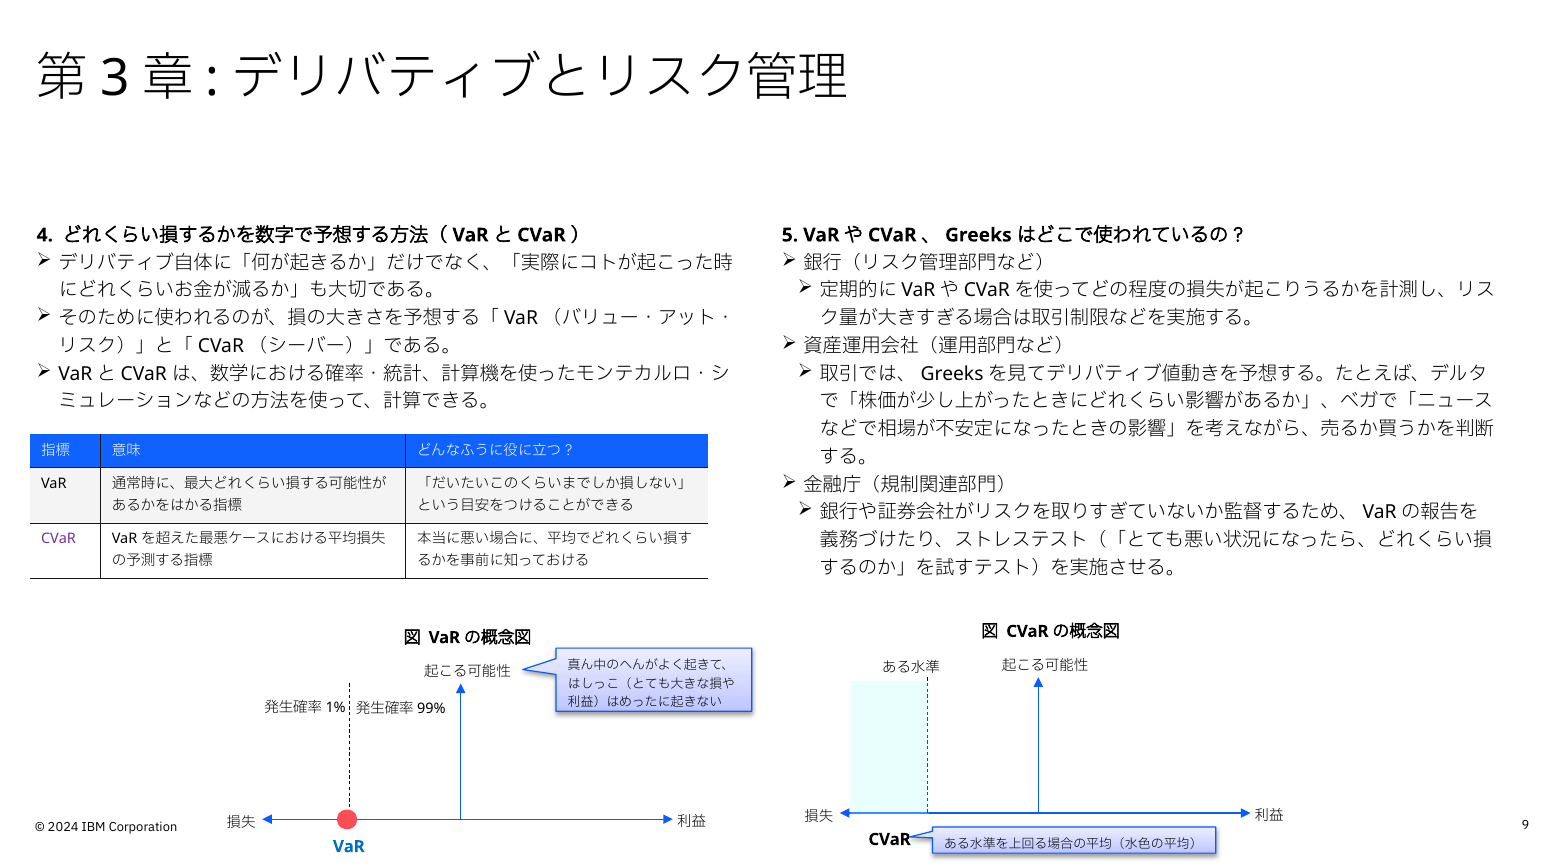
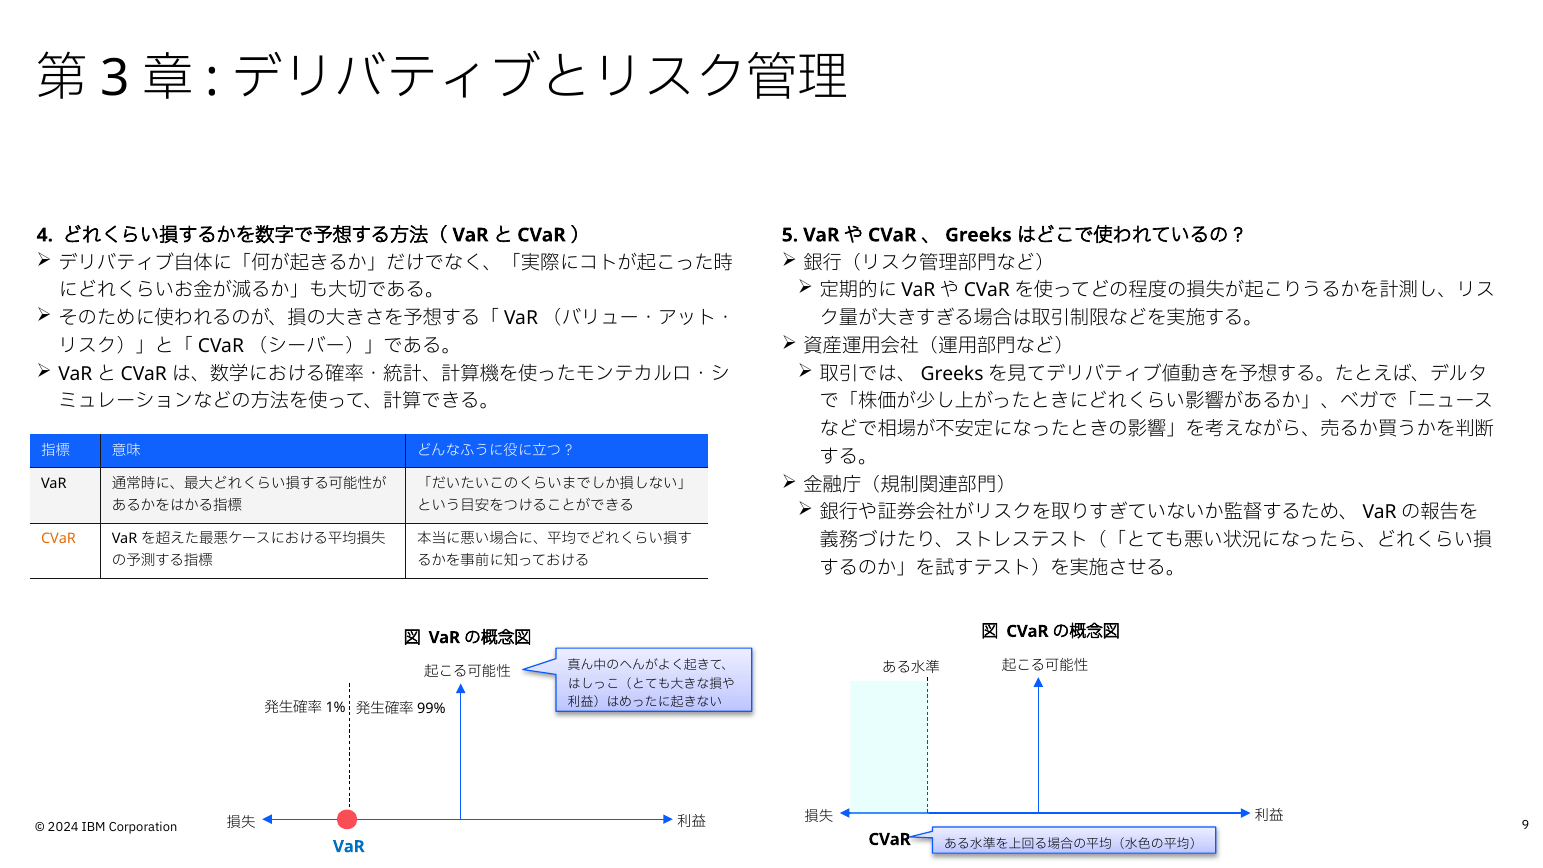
CVaR colour: purple -> orange (58, 539)
